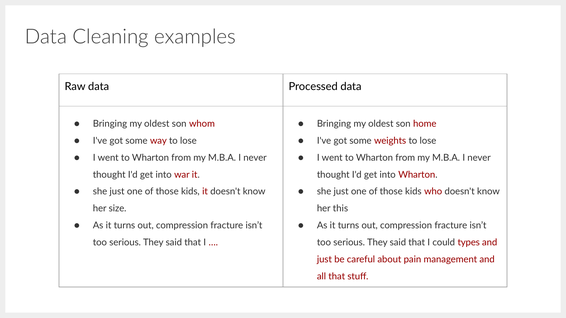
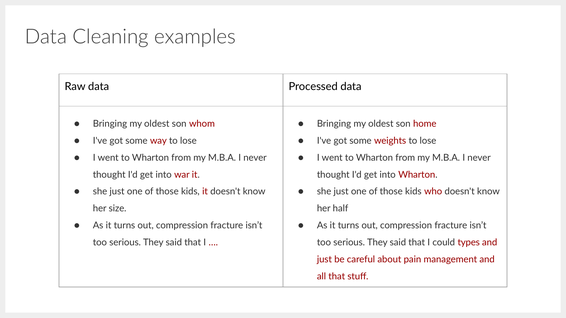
this: this -> half (341, 209)
